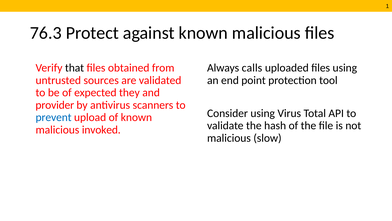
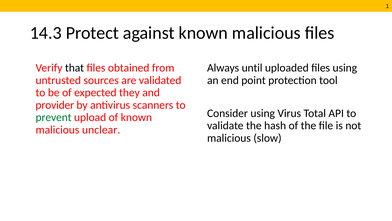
76.3: 76.3 -> 14.3 (46, 33)
calls: calls -> until (252, 68)
prevent colour: blue -> green (54, 117)
invoked: invoked -> unclear (101, 129)
